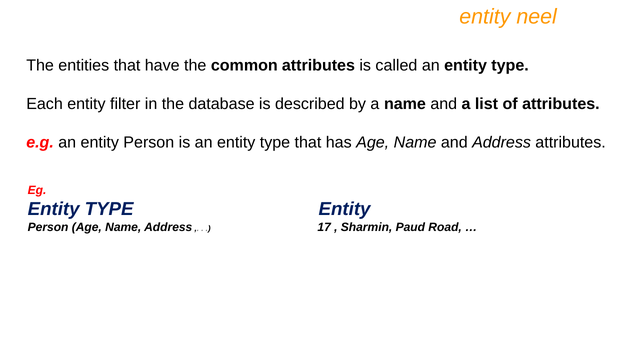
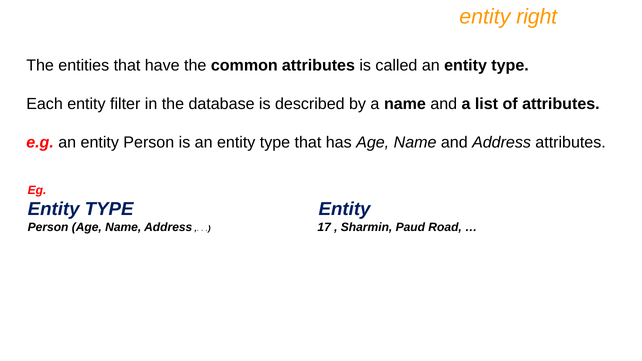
neel: neel -> right (537, 17)
